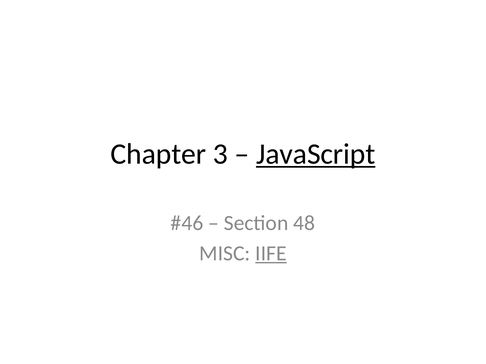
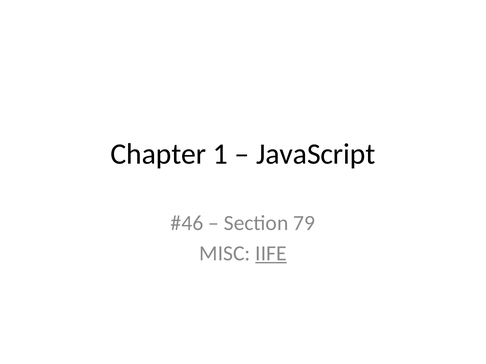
3: 3 -> 1 (220, 154)
JavaScript underline: present -> none (316, 154)
48: 48 -> 79 (304, 223)
